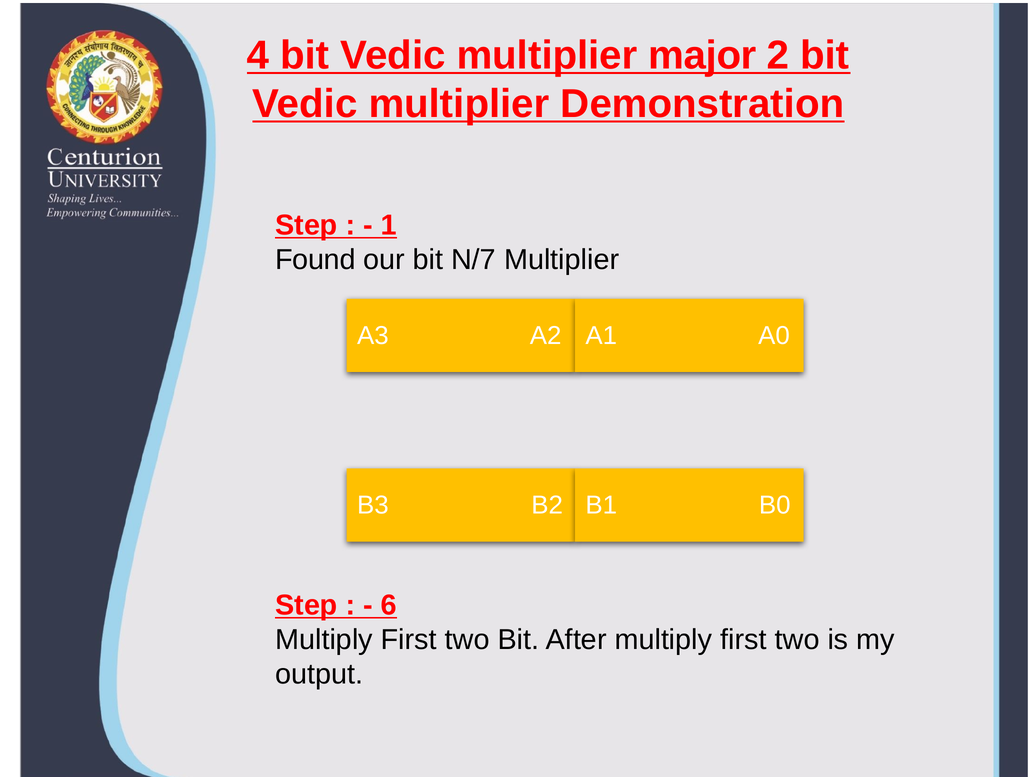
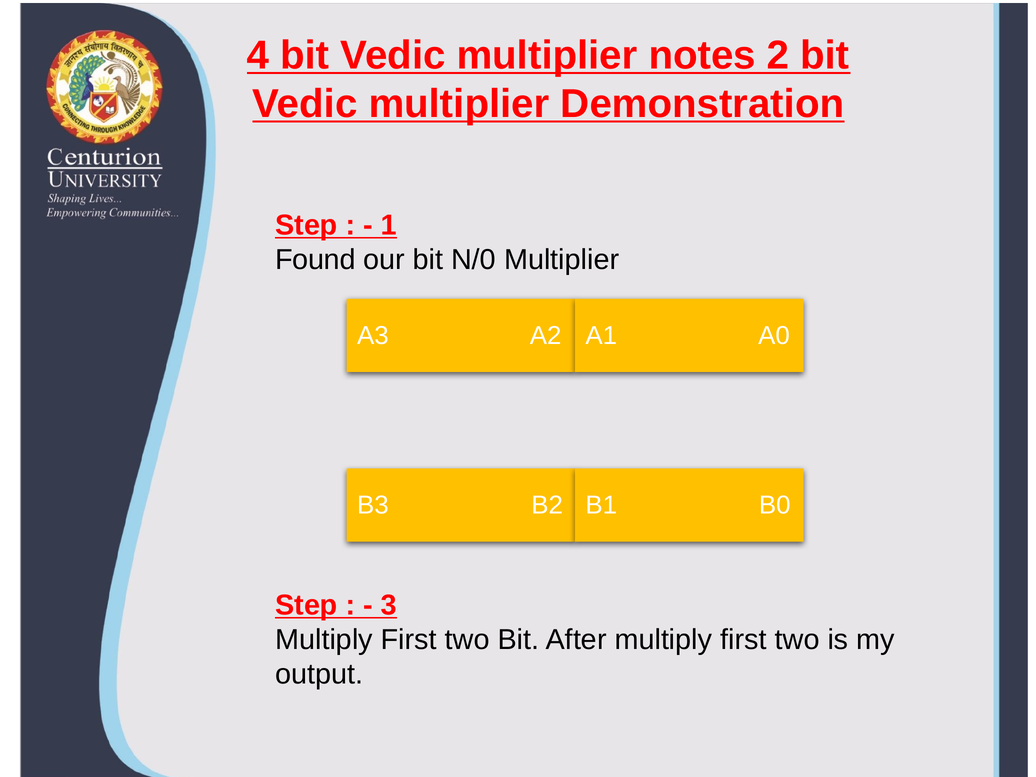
major: major -> notes (702, 55)
N/7: N/7 -> N/0 (474, 260)
6: 6 -> 3 (389, 605)
